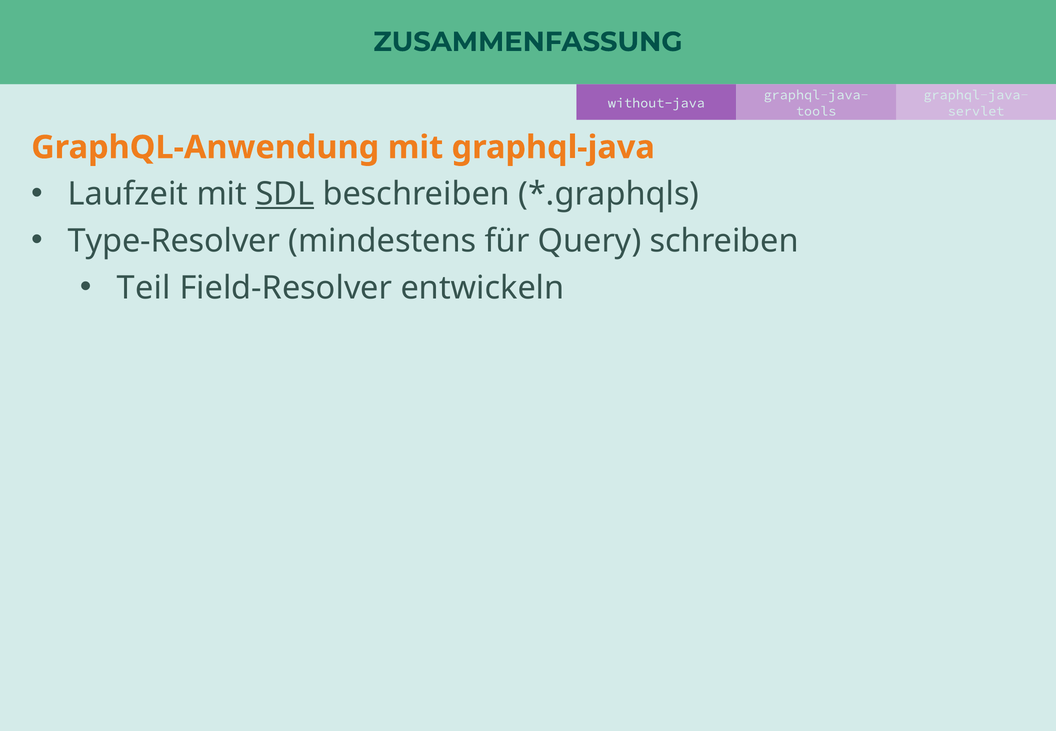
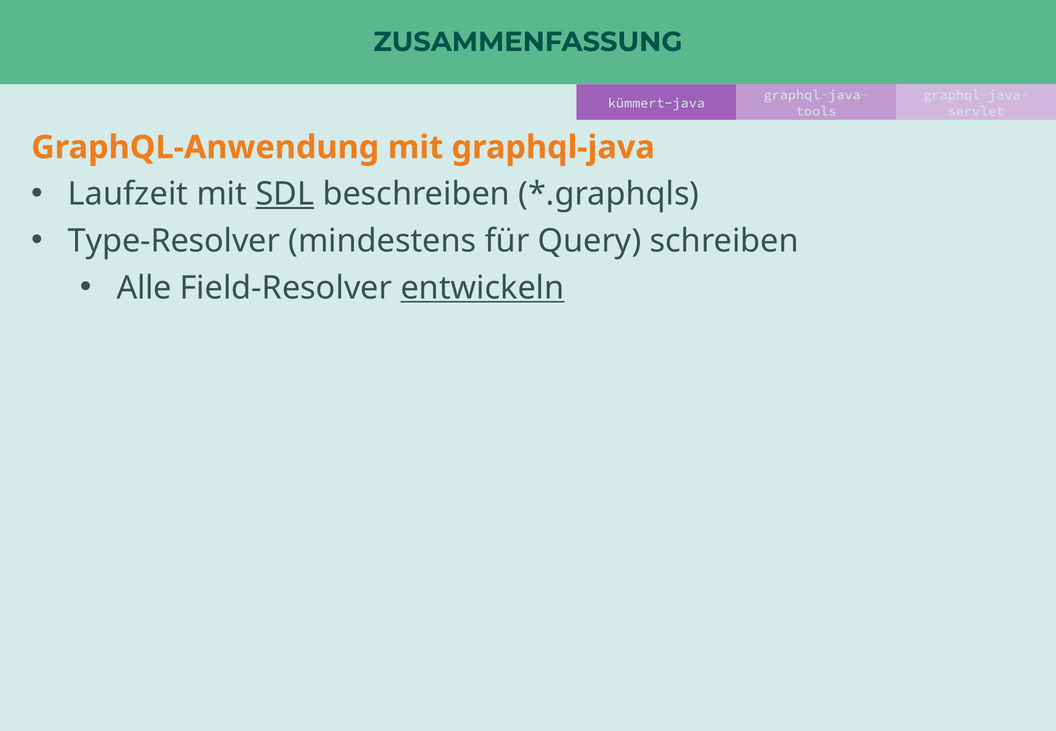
without-java: without-java -> kümmert-java (656, 103)
Teil: Teil -> Alle (144, 288)
entwickeln underline: none -> present (483, 288)
